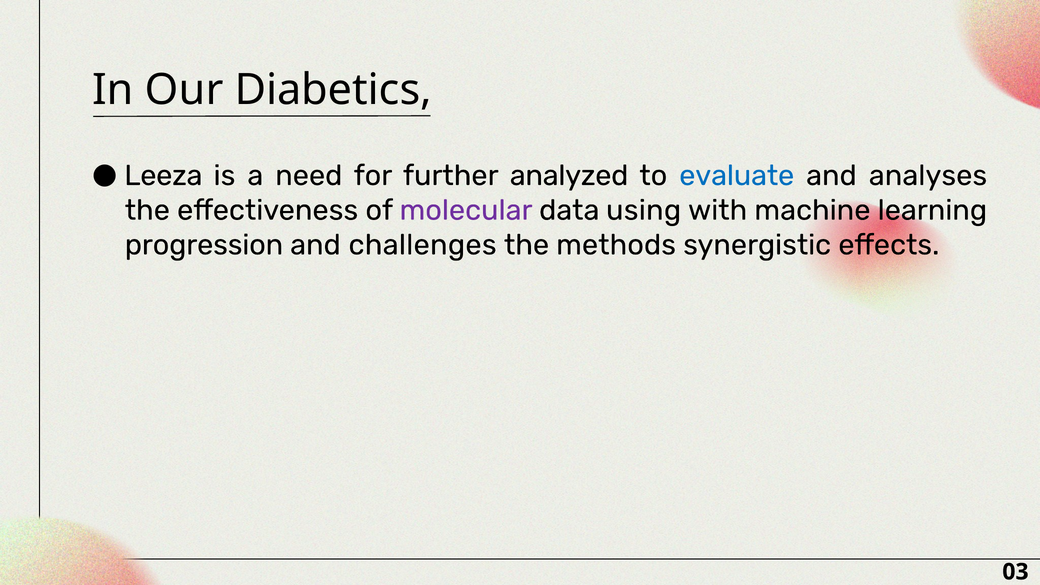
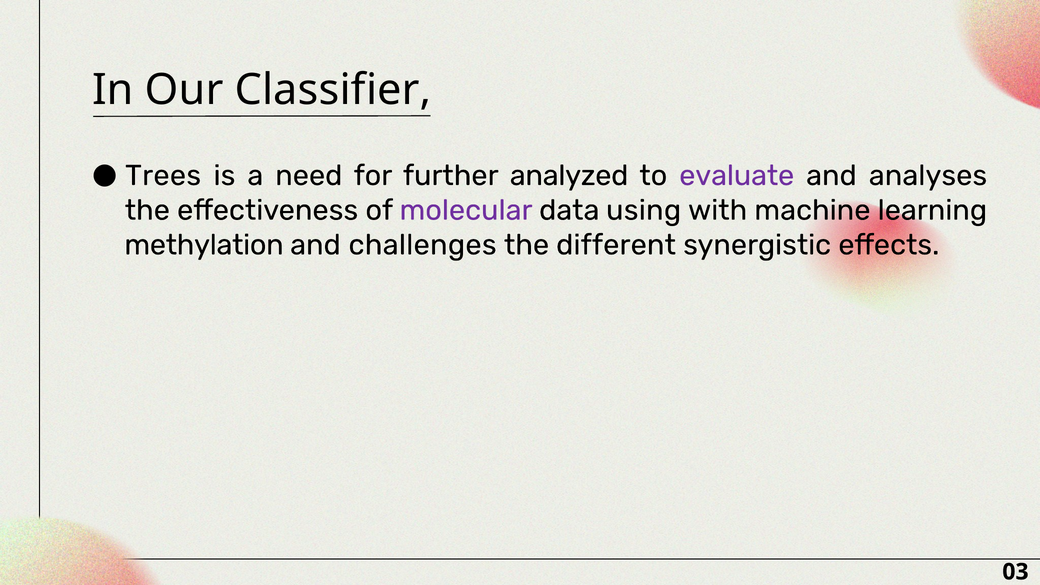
Diabetics: Diabetics -> Classifier (333, 90)
Leeza: Leeza -> Trees (163, 175)
evaluate colour: blue -> purple (737, 175)
progression: progression -> methylation (204, 245)
methods: methods -> different (616, 245)
